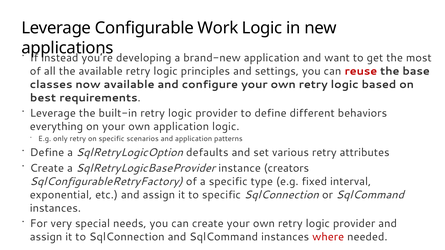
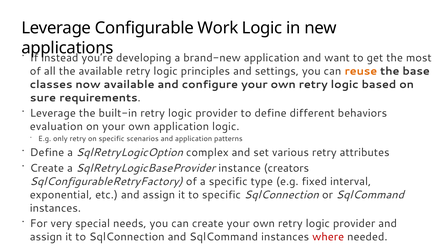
reuse colour: red -> orange (361, 71)
best: best -> sure (43, 98)
everything: everything -> evaluation (56, 127)
defaults: defaults -> complex (207, 153)
